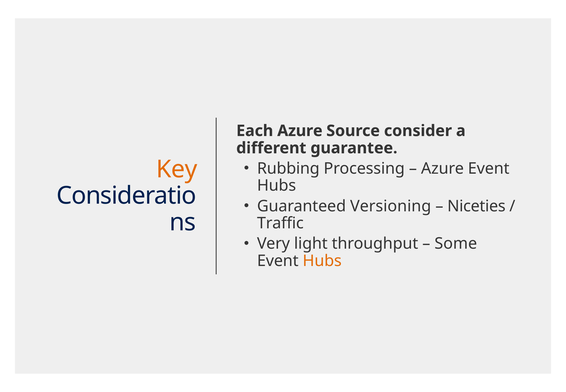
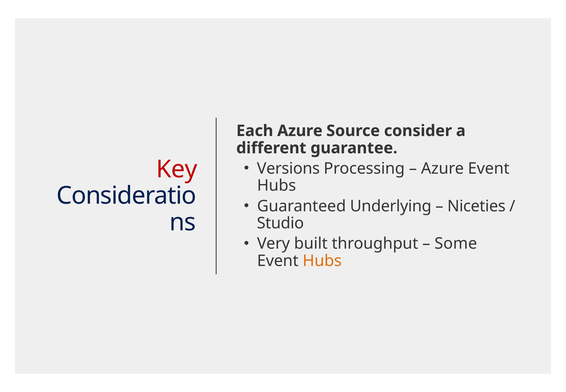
Rubbing: Rubbing -> Versions (288, 168)
Key colour: orange -> red (177, 169)
Versioning: Versioning -> Underlying (391, 206)
Traffic: Traffic -> Studio (280, 223)
light: light -> built (311, 244)
